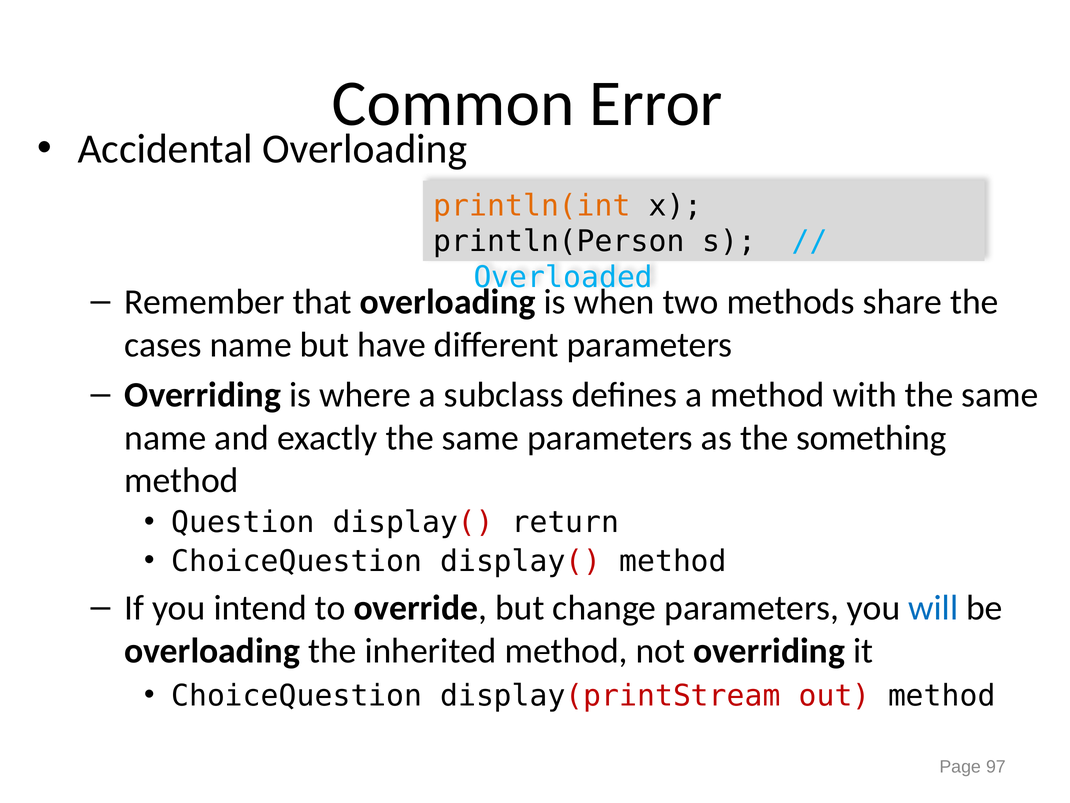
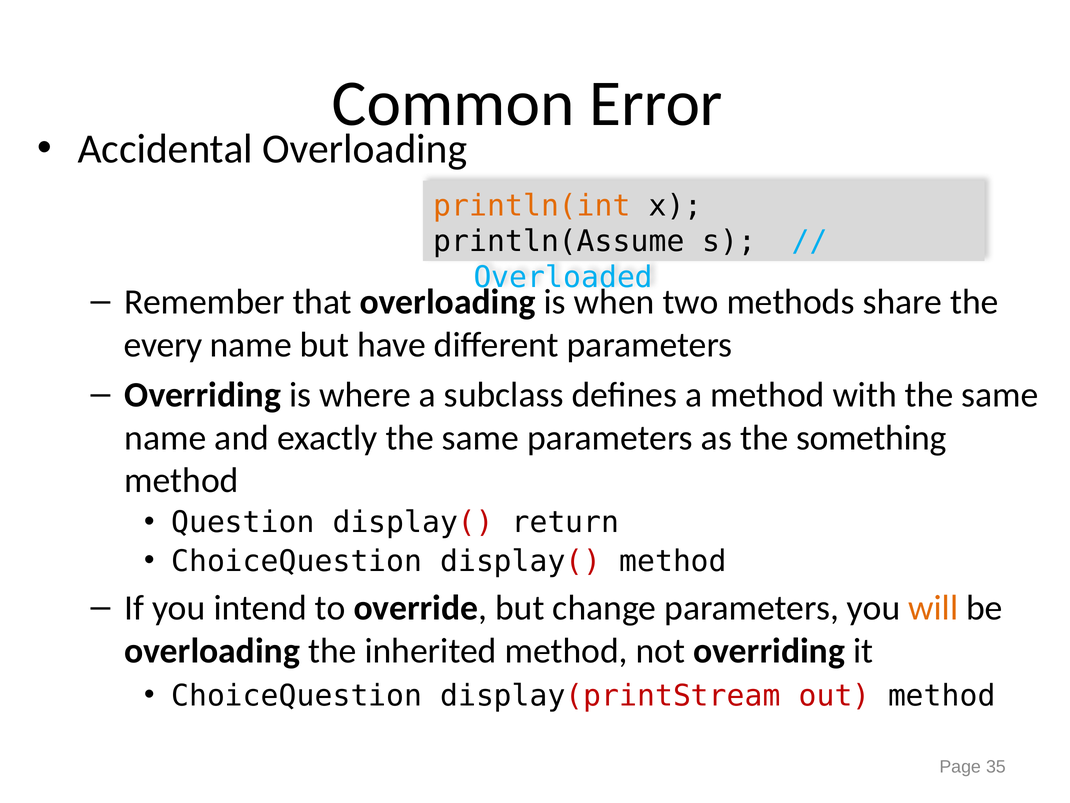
println(Person: println(Person -> println(Assume (559, 241)
cases: cases -> every (163, 345)
will colour: blue -> orange (933, 608)
97: 97 -> 35 (996, 766)
